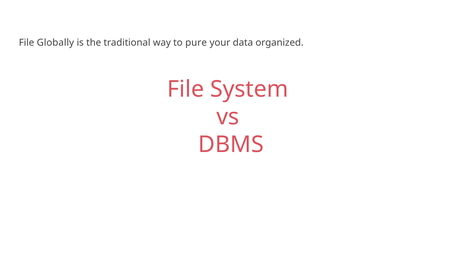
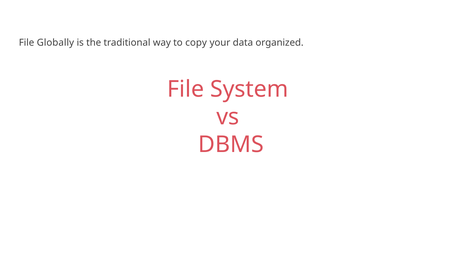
pure: pure -> copy (196, 43)
